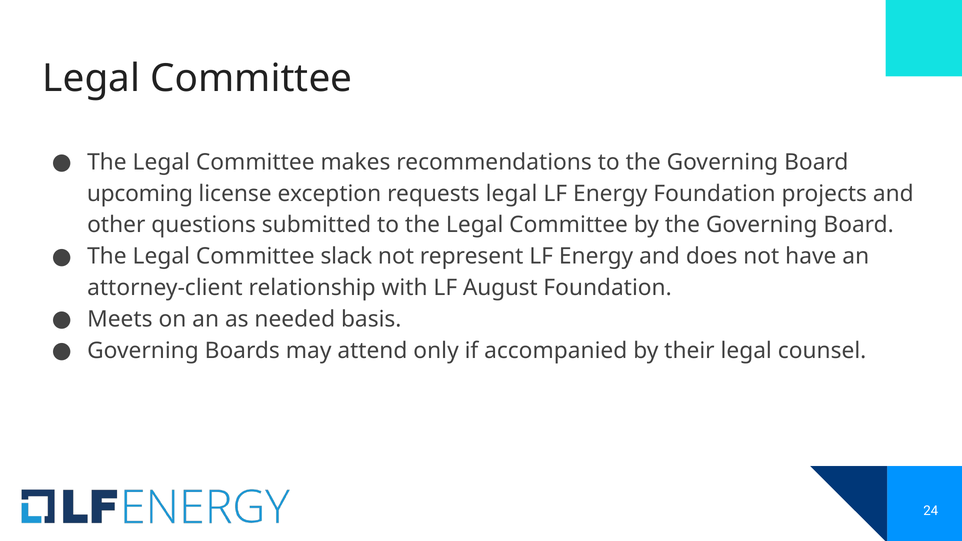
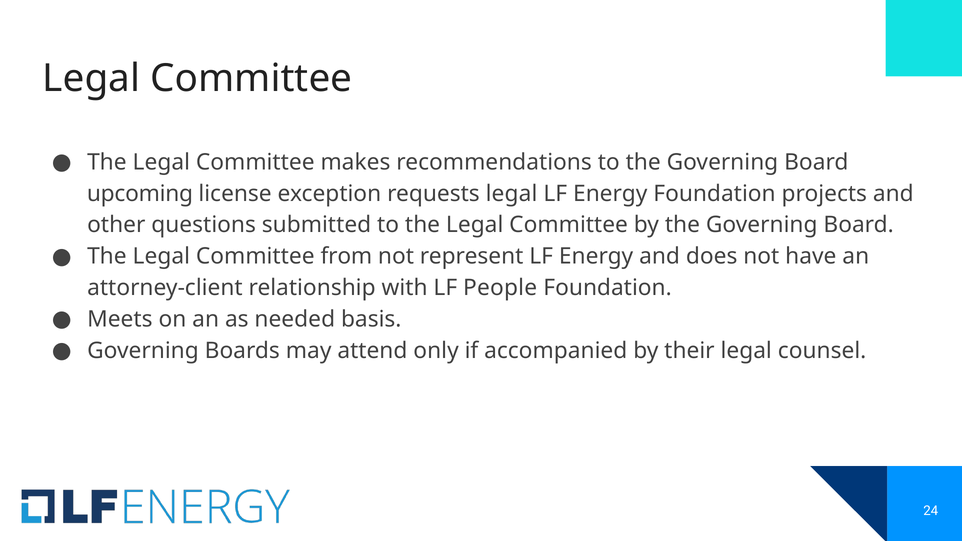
slack: slack -> from (346, 256)
August: August -> People (500, 288)
